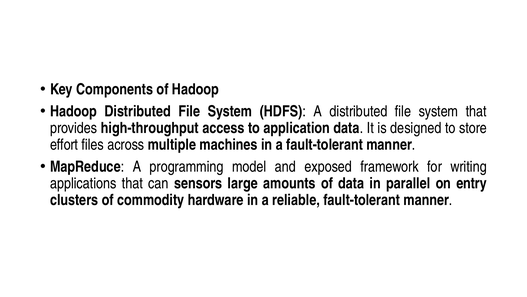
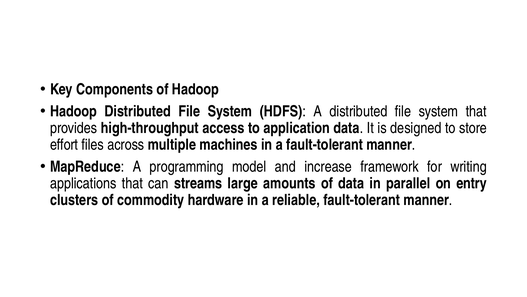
exposed: exposed -> increase (328, 167)
sensors: sensors -> streams (198, 183)
